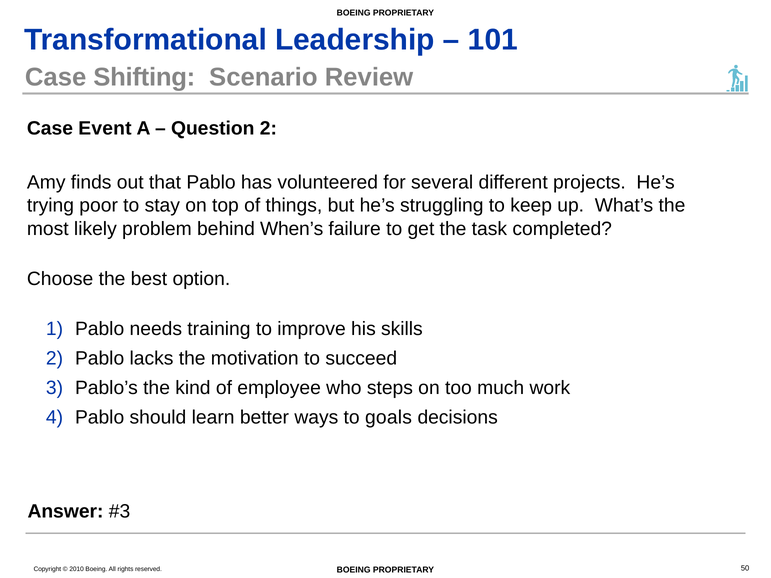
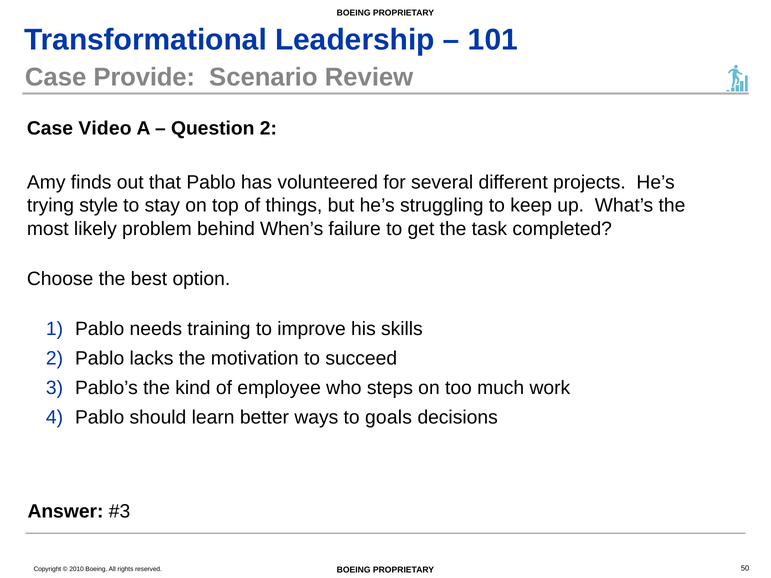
Shifting: Shifting -> Provide (144, 77)
Event: Event -> Video (105, 129)
poor: poor -> style (99, 206)
